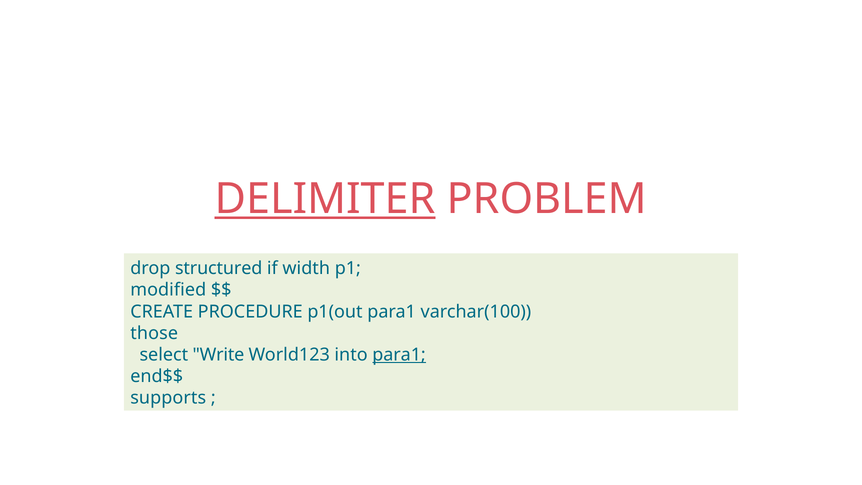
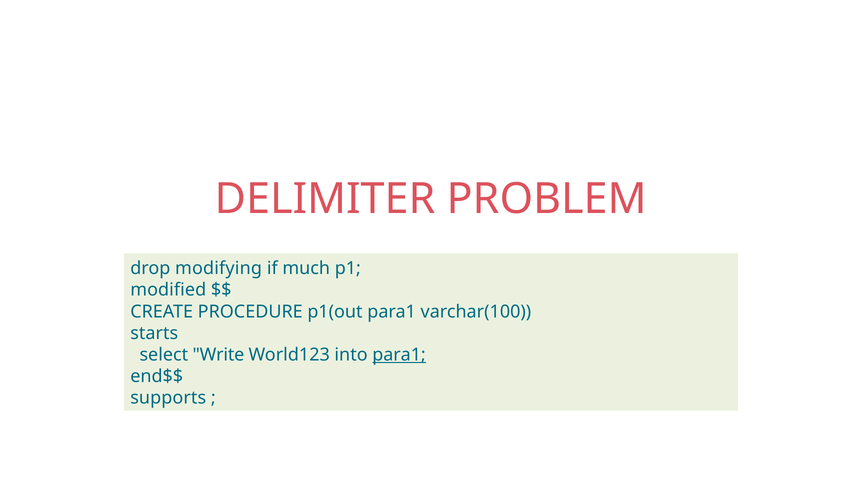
DELIMITER underline: present -> none (325, 199)
structured: structured -> modifying (219, 268)
width: width -> much (306, 268)
those: those -> starts (154, 333)
